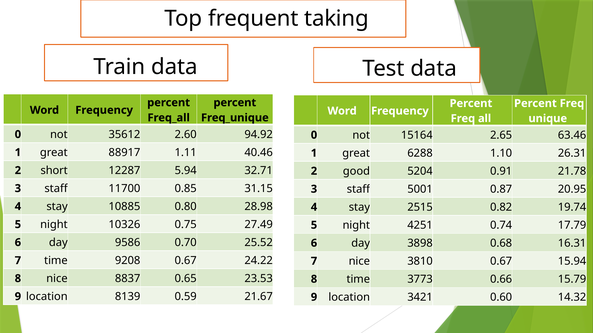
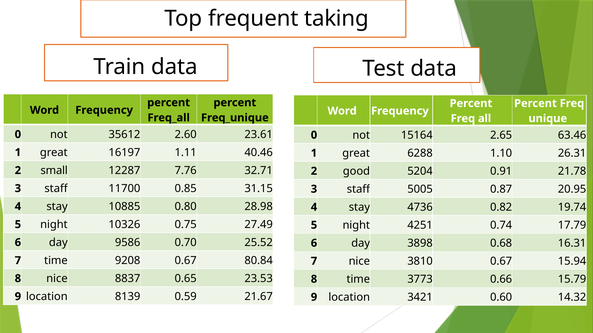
94.92: 94.92 -> 23.61 (259, 135)
88917: 88917 -> 16197 (124, 153)
short: short -> small (54, 171)
5.94: 5.94 -> 7.76 (186, 171)
5001: 5001 -> 5005 (420, 189)
2515: 2515 -> 4736 (420, 207)
24.22: 24.22 -> 80.84 (259, 261)
